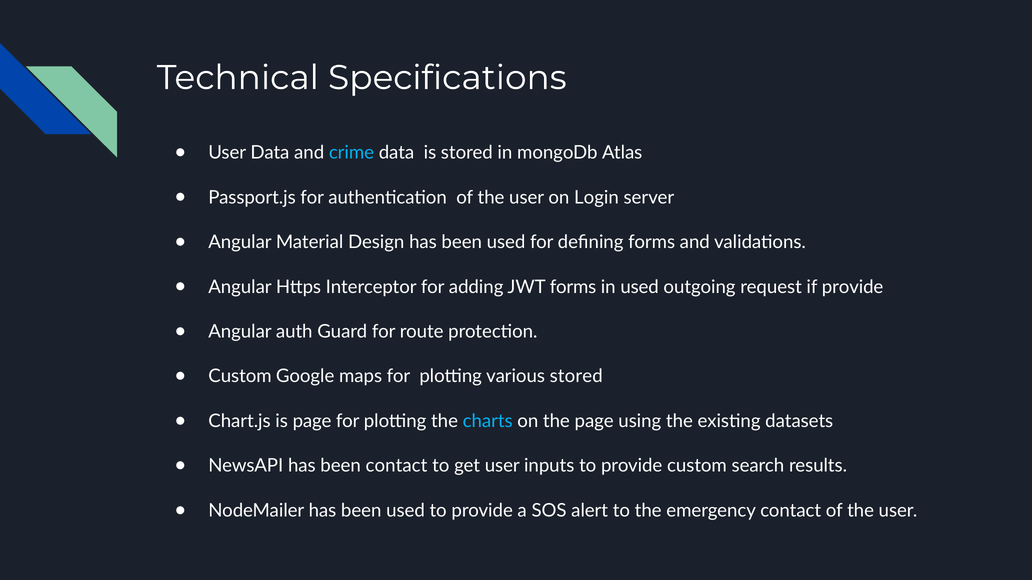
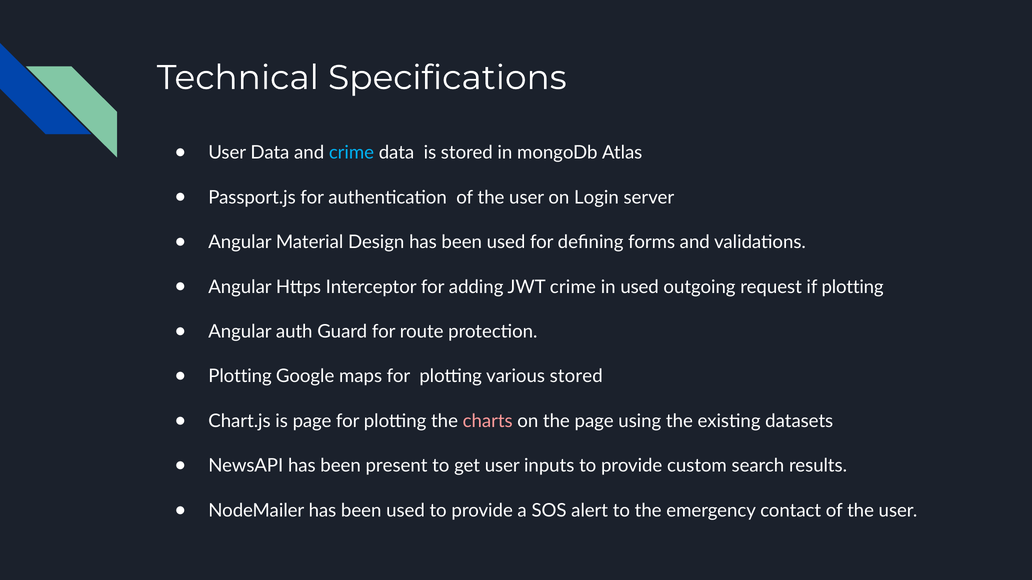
JWT forms: forms -> crime (573, 287)
if provide: provide -> plotting (853, 287)
Custom: Custom -> Plotting (240, 377)
charts colour: light blue -> pink (488, 421)
been contact: contact -> present (397, 466)
